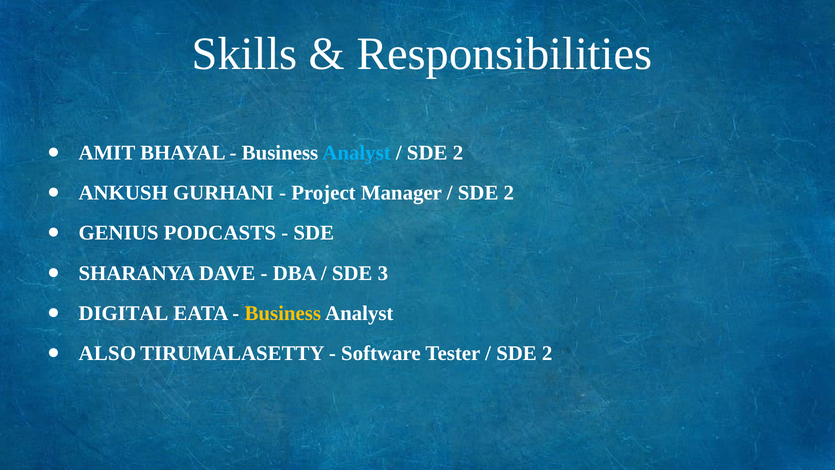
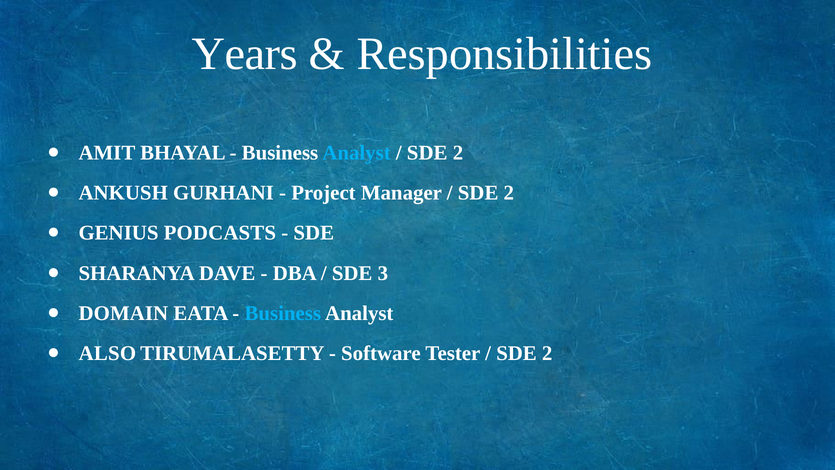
Skills: Skills -> Years (245, 54)
DIGITAL: DIGITAL -> DOMAIN (123, 313)
Business colour: yellow -> light blue (283, 313)
